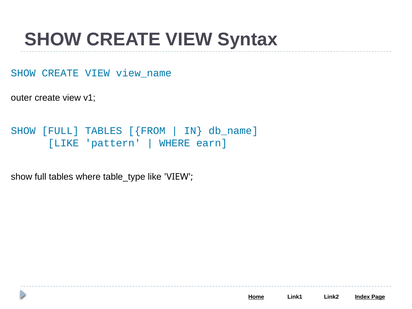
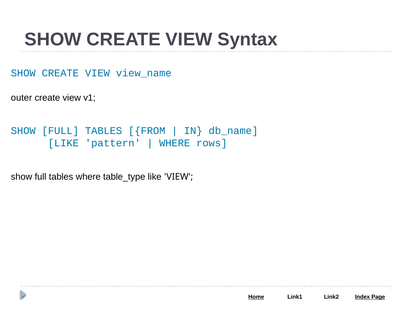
earn: earn -> rows (212, 143)
